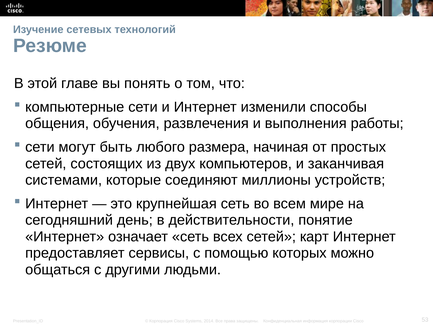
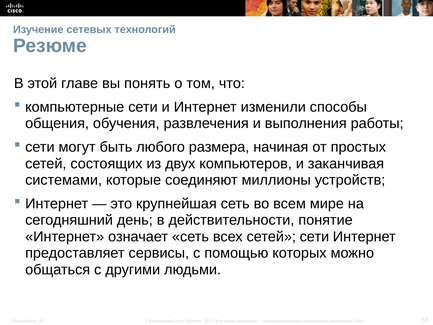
сетей карт: карт -> сети (314, 236)
